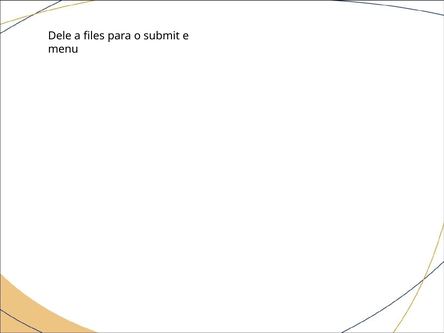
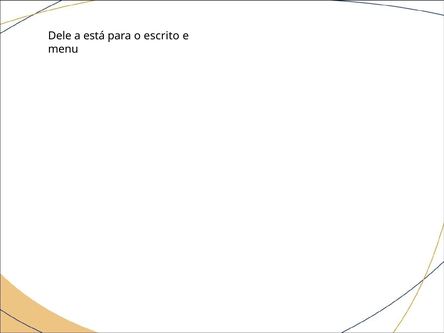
files: files -> está (94, 36)
submit: submit -> escrito (162, 36)
